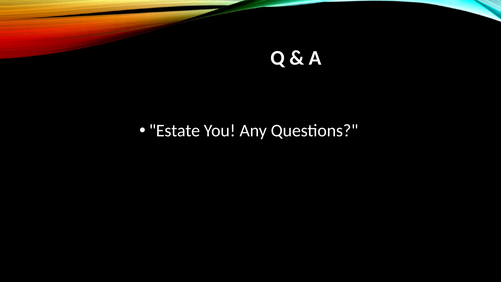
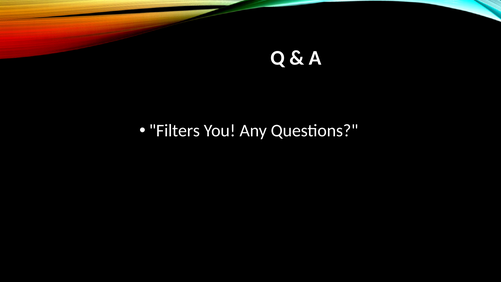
Estate: Estate -> Filters (174, 131)
